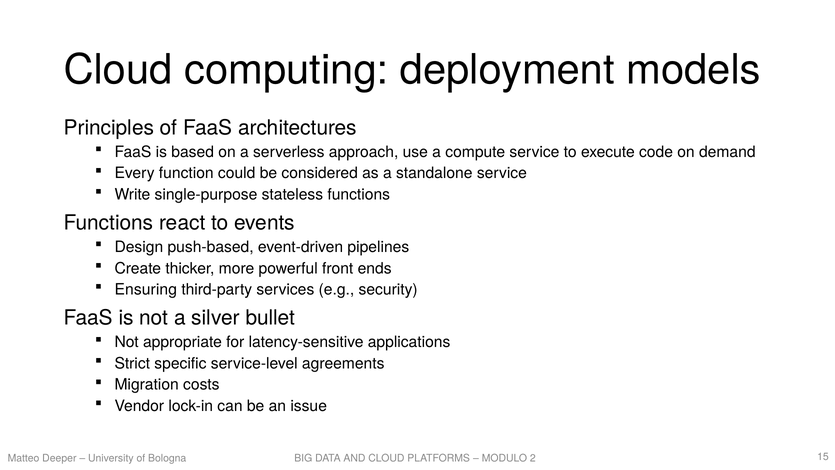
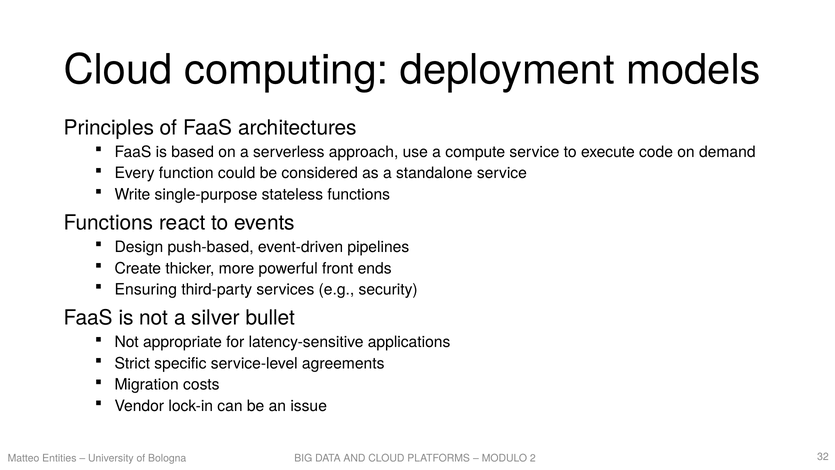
Deeper: Deeper -> Entities (59, 458)
15: 15 -> 32 (823, 457)
